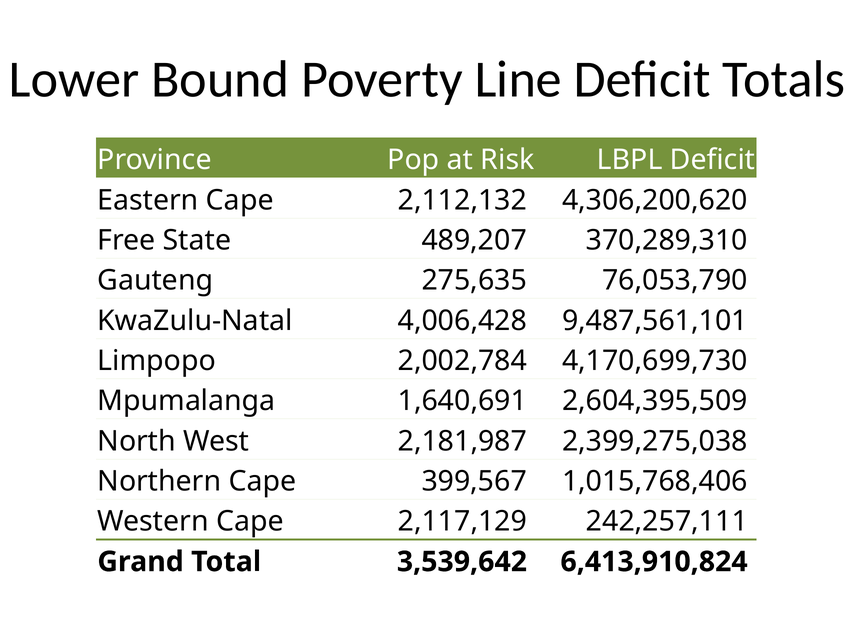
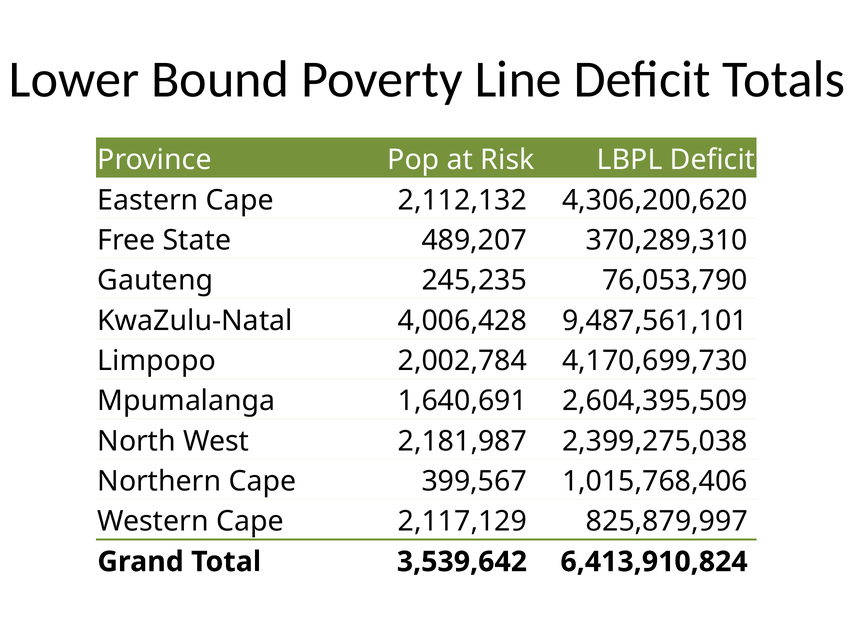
275,635: 275,635 -> 245,235 (474, 280)
242,257,111: 242,257,111 -> 825,879,997 (667, 521)
